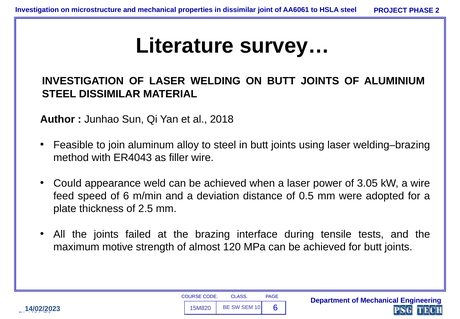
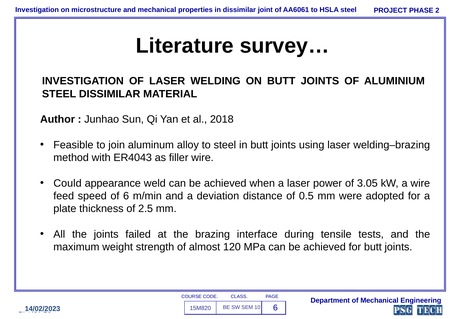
motive: motive -> weight (118, 247)
